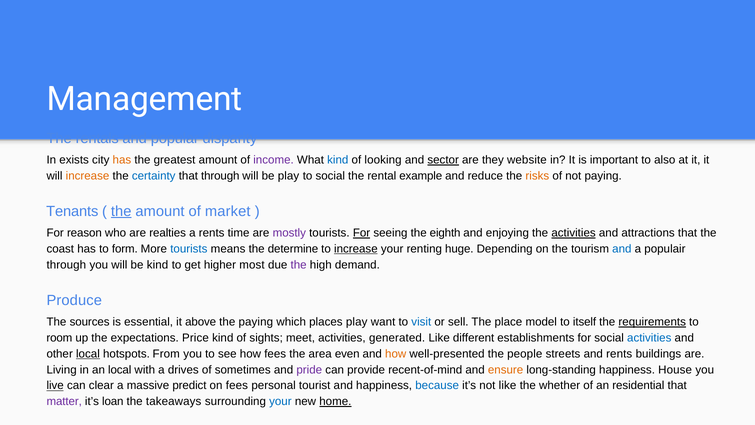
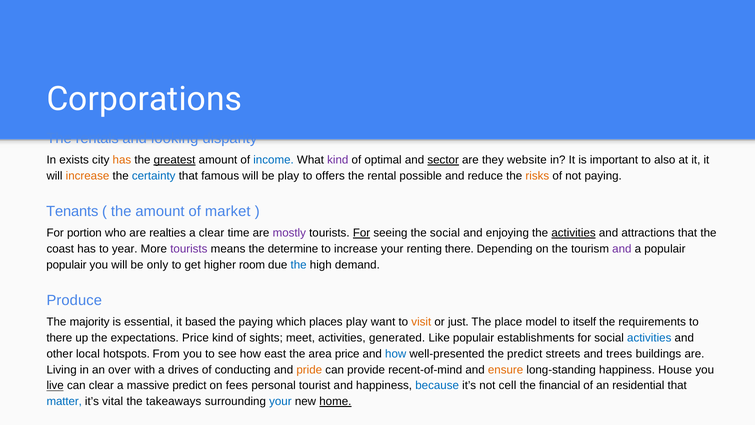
Management: Management -> Corporations (144, 99)
popular: popular -> looking (175, 138)
greatest underline: none -> present (175, 160)
income colour: purple -> blue (274, 160)
kind colour: blue -> purple (338, 160)
looking: looking -> optimal (383, 160)
that through: through -> famous (220, 176)
to social: social -> offers (330, 176)
example: example -> possible (421, 176)
the underline: present -> none (121, 211)
reason: reason -> portion (84, 233)
a rents: rents -> clear (212, 233)
the eighth: eighth -> social (445, 233)
form: form -> year (125, 249)
tourists colour: blue -> purple (189, 249)
increase underline: present -> none (356, 249)
renting huge: huge -> there (459, 249)
and colour: blue -> purple (622, 249)
through: through -> populair (66, 265)
be kind: kind -> only (158, 265)
most: most -> room (252, 265)
the colour: purple -> blue (299, 265)
sources: sources -> majority (90, 322)
above: above -> based (201, 322)
visit colour: blue -> orange (421, 322)
sell: sell -> just (458, 322)
requirements underline: present -> none (652, 322)
room: room -> there (59, 338)
Like different: different -> populair (474, 338)
local underline: present -> none (88, 354)
how fees: fees -> east (275, 354)
area even: even -> price (347, 354)
how colour: orange -> blue (396, 354)
the people: people -> predict (525, 354)
and rents: rents -> trees (619, 354)
an local: local -> over (120, 369)
sometimes: sometimes -> conducting (243, 369)
pride colour: purple -> orange (309, 369)
not like: like -> cell (508, 385)
whether: whether -> financial (560, 385)
matter colour: purple -> blue (64, 401)
loan: loan -> vital (113, 401)
